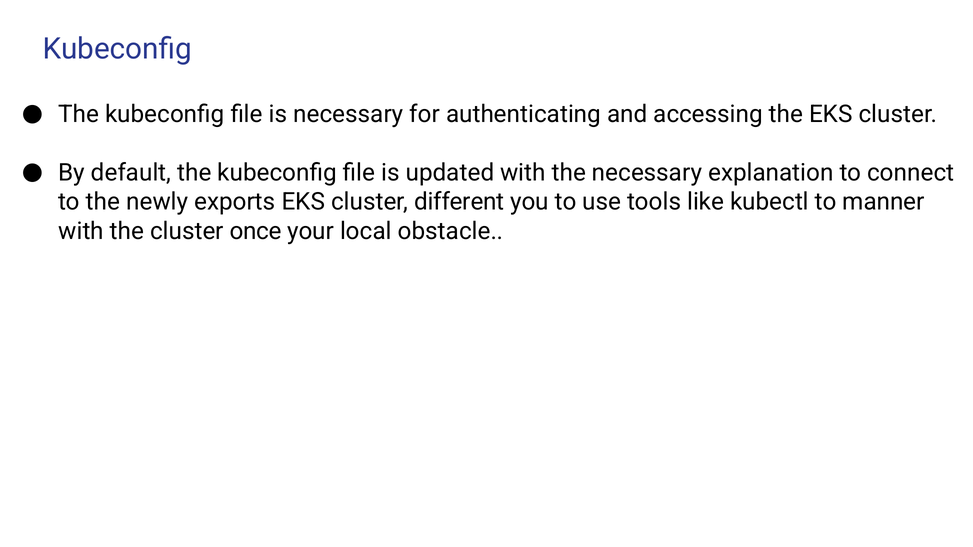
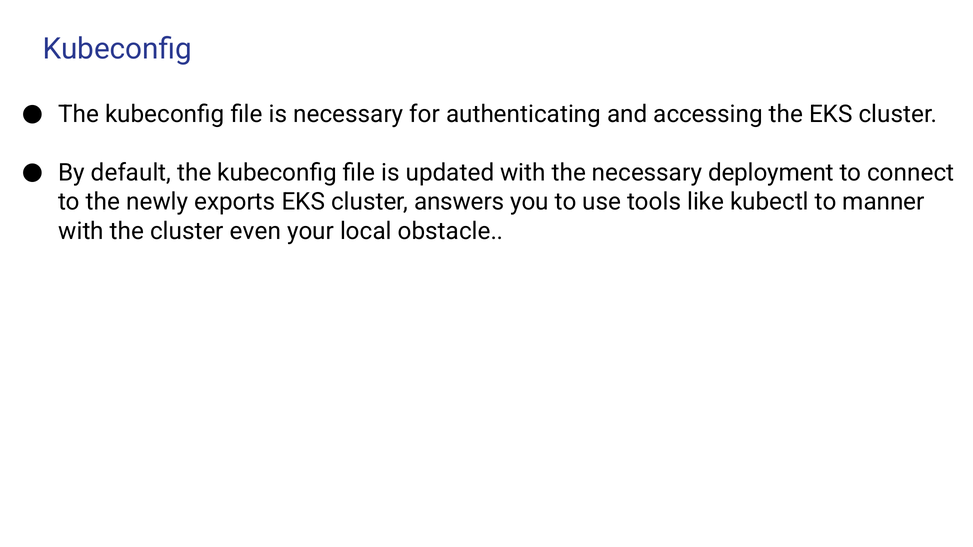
explanation: explanation -> deployment (771, 173)
different: different -> answers (459, 202)
once: once -> even (255, 231)
